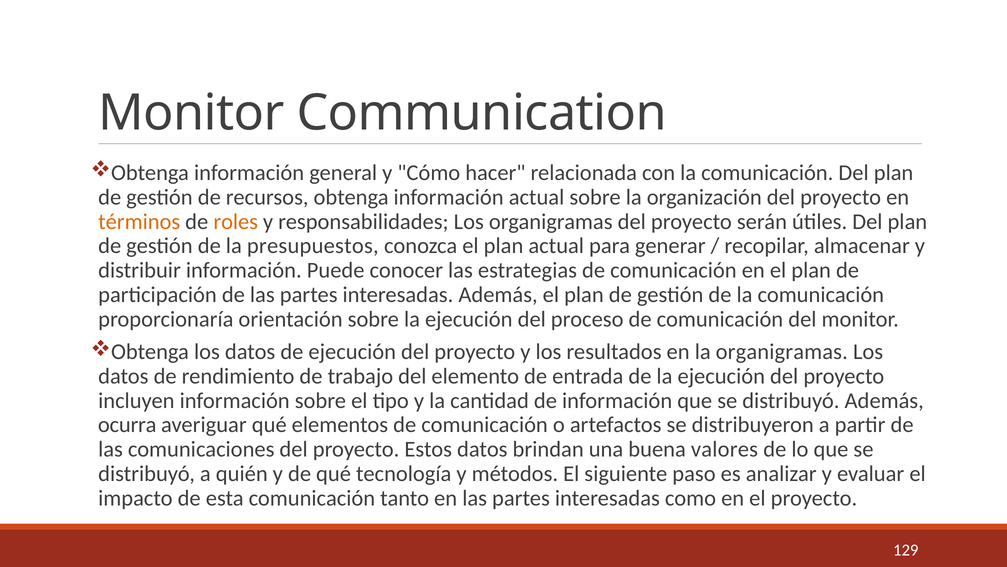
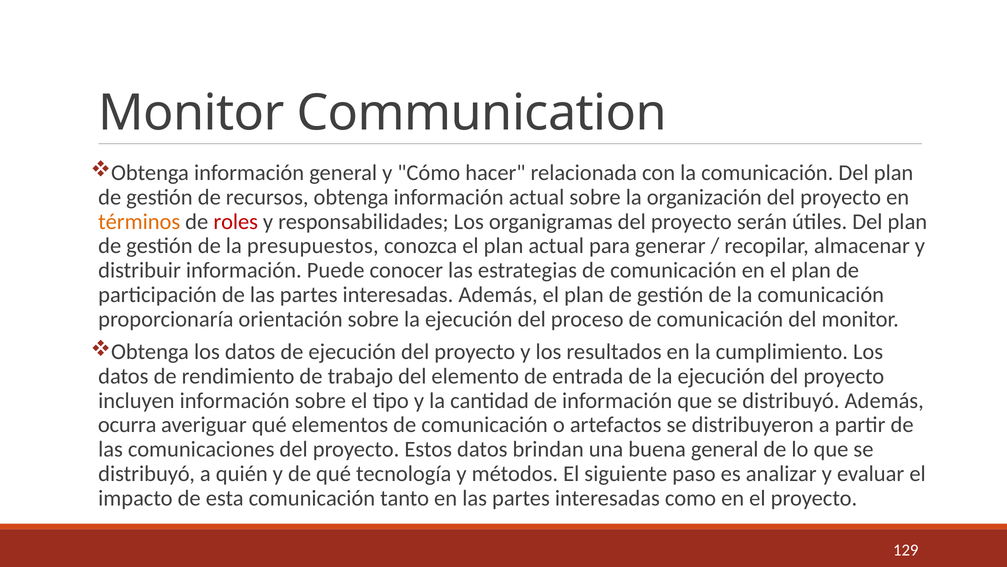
roles colour: orange -> red (236, 221)
la organigramas: organigramas -> cumplimiento (782, 352)
buena valores: valores -> general (725, 449)
